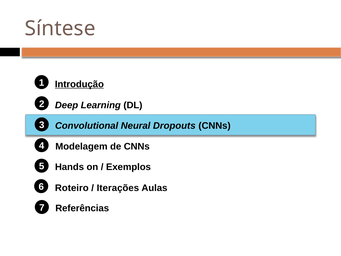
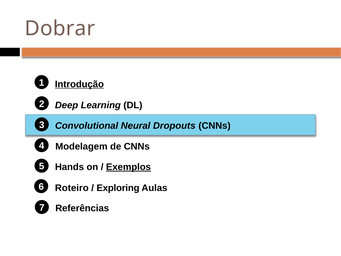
Síntese: Síntese -> Dobrar (60, 28)
Exemplos underline: none -> present (128, 167)
Iterações: Iterações -> Exploring (118, 188)
